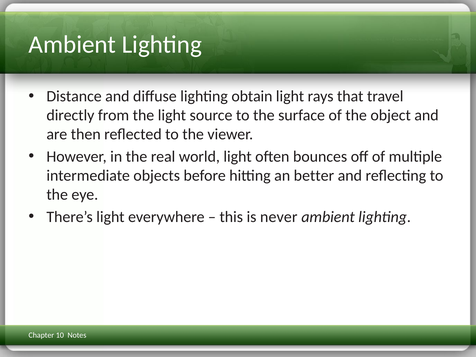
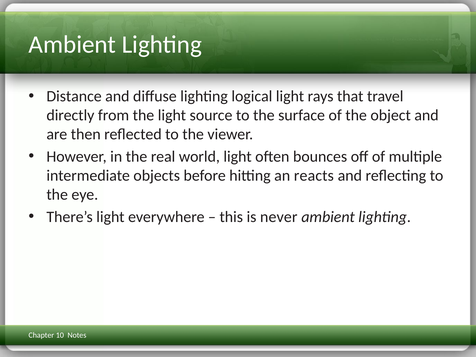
obtain: obtain -> logical (252, 96)
better: better -> reacts (314, 176)
